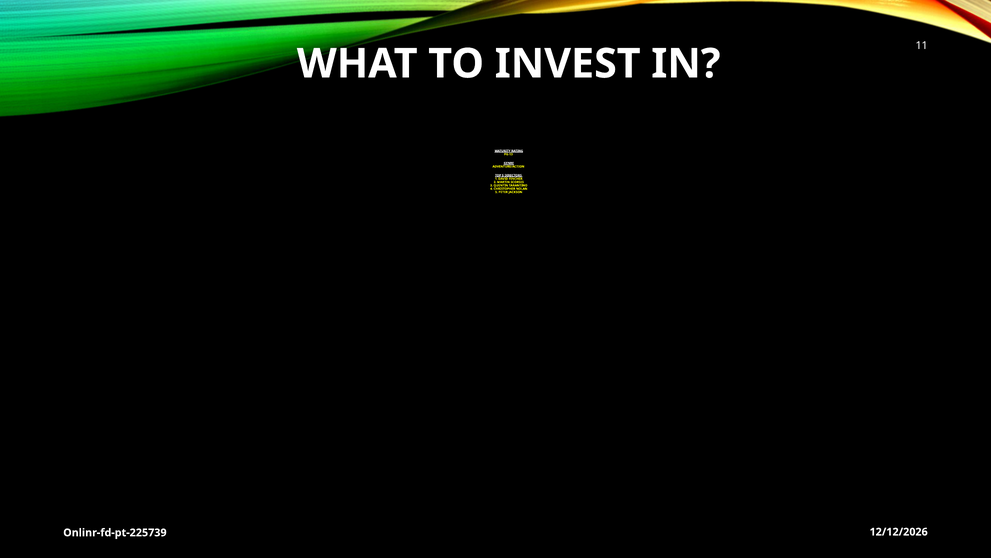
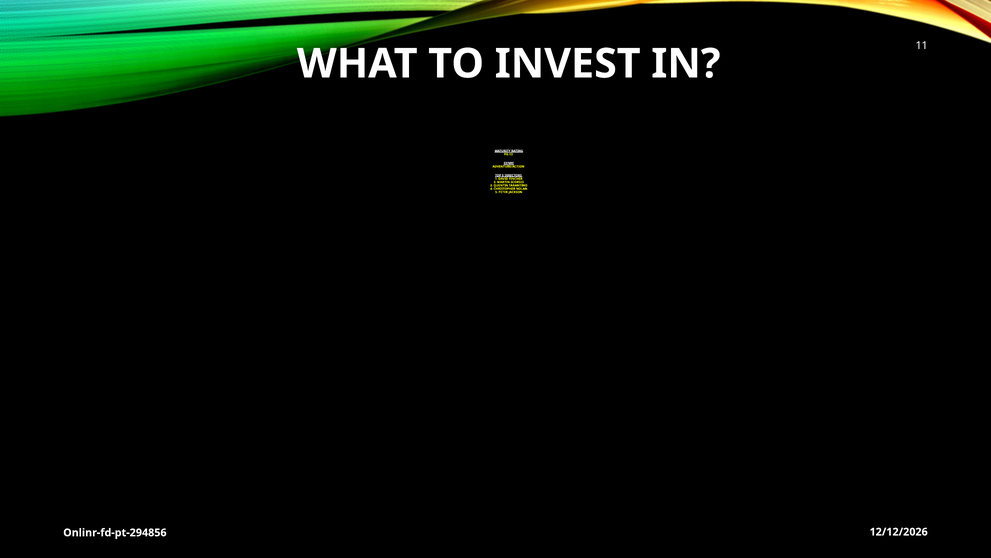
Onlinr-fd-pt-225739: Onlinr-fd-pt-225739 -> Onlinr-fd-pt-294856 (115, 532)
